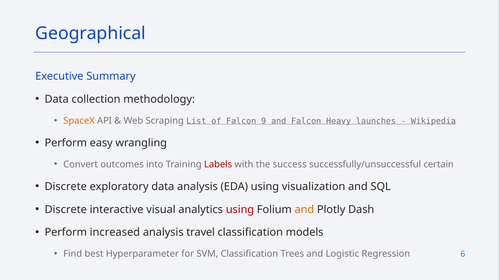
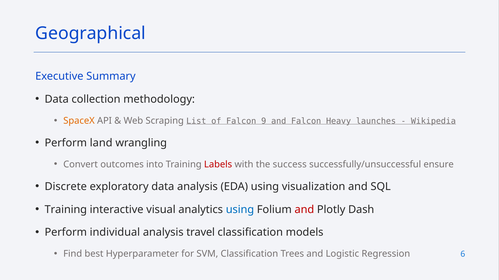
easy: easy -> land (101, 143)
certain: certain -> ensure (439, 165)
Discrete: Discrete -> Training (66, 210)
using colour: red -> blue (240, 210)
and colour: orange -> red (304, 210)
increased: increased -> individual (115, 233)
